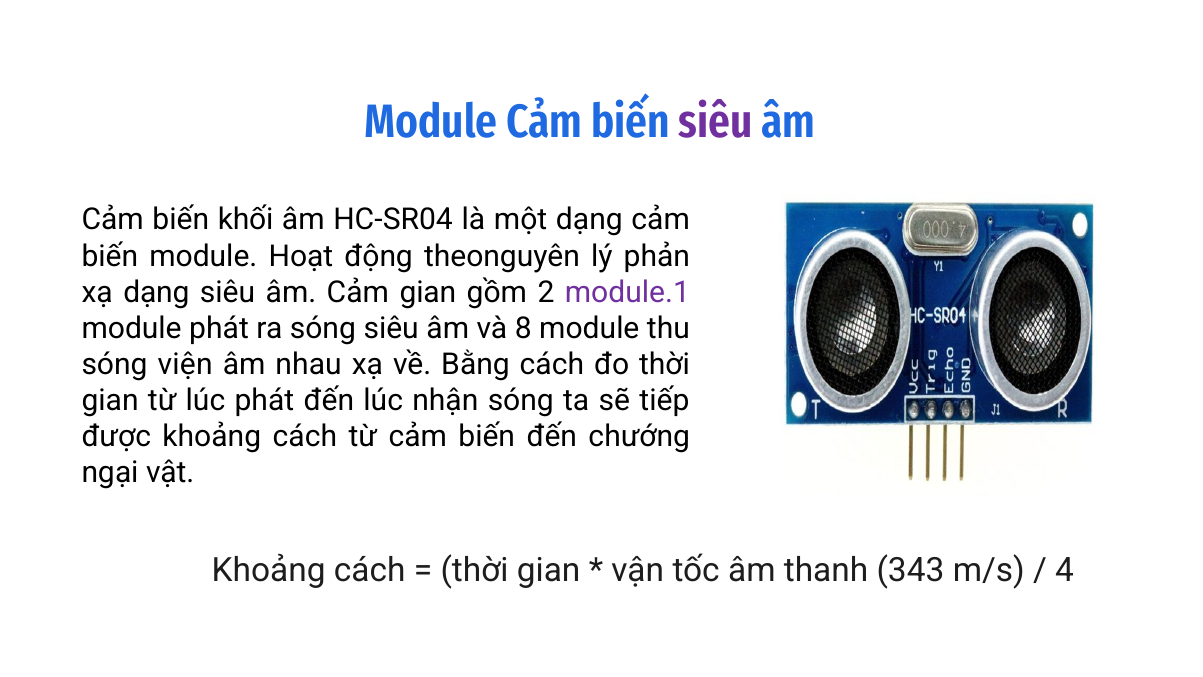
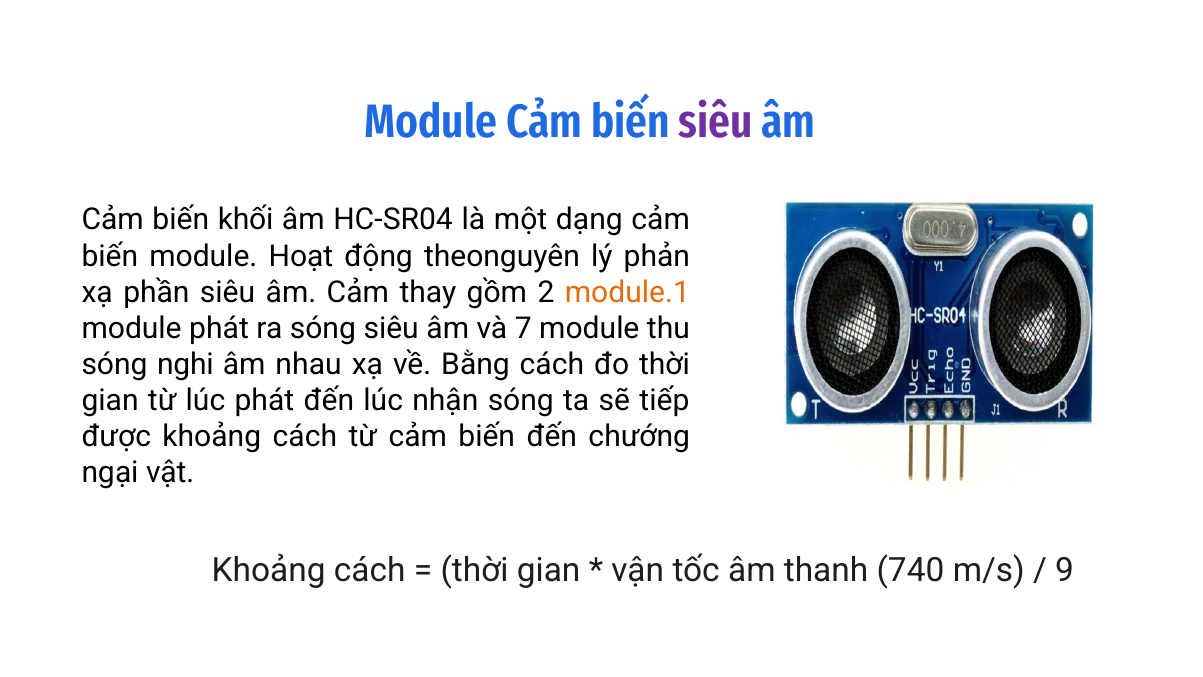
xạ dạng: dạng -> phần (156, 292)
Cảm gian: gian -> thay (428, 292)
module.1 colour: purple -> orange (627, 292)
8: 8 -> 7 (523, 328)
viện: viện -> nghi (185, 364)
343: 343 -> 740 (910, 570)
4: 4 -> 9 (1065, 570)
